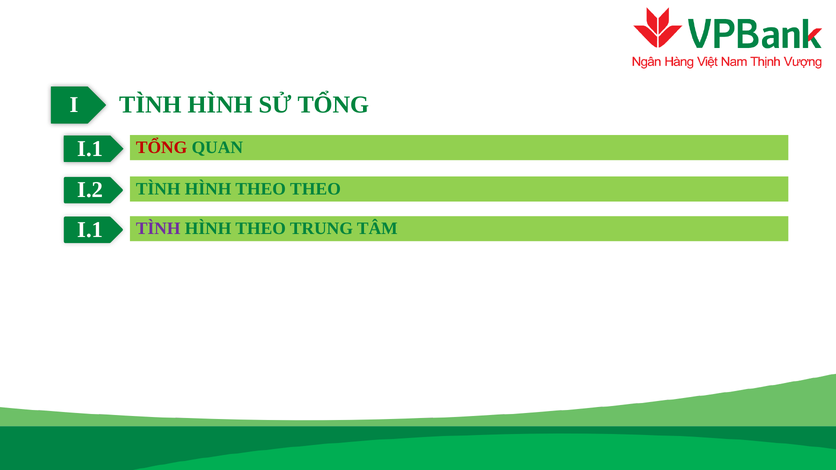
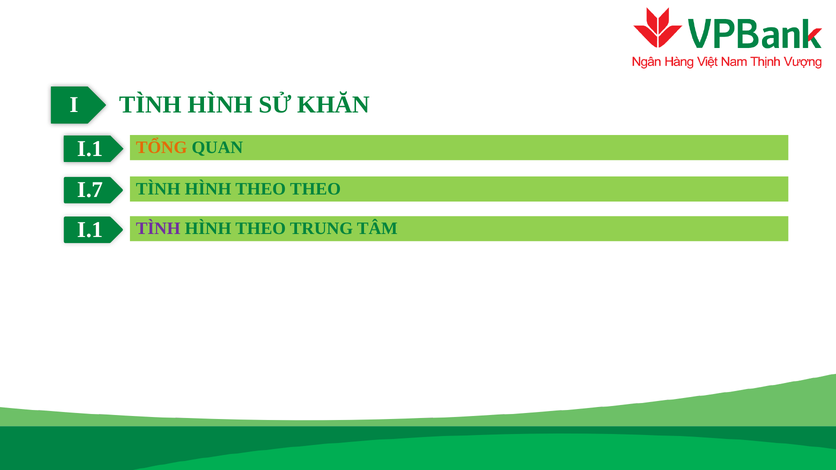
SỬ TỔNG: TỔNG -> KHĂN (334, 105)
TỔNG colour: red -> orange (162, 147)
I.2: I.2 -> I.7 (90, 190)
